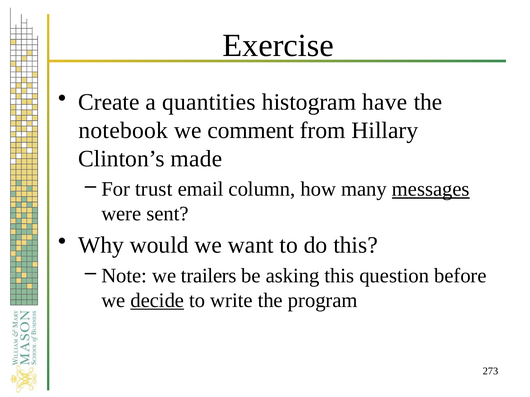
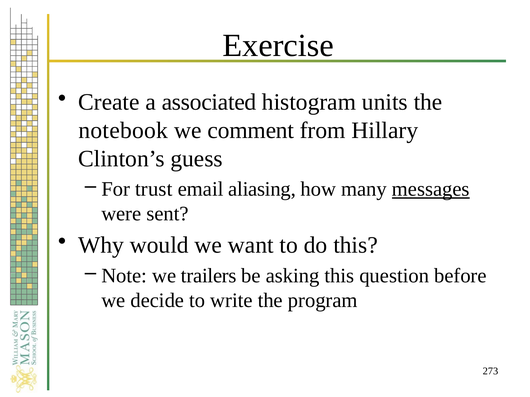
quantities: quantities -> associated (209, 102)
have: have -> units (385, 102)
made: made -> guess (197, 159)
column: column -> aliasing (262, 189)
decide underline: present -> none (157, 301)
